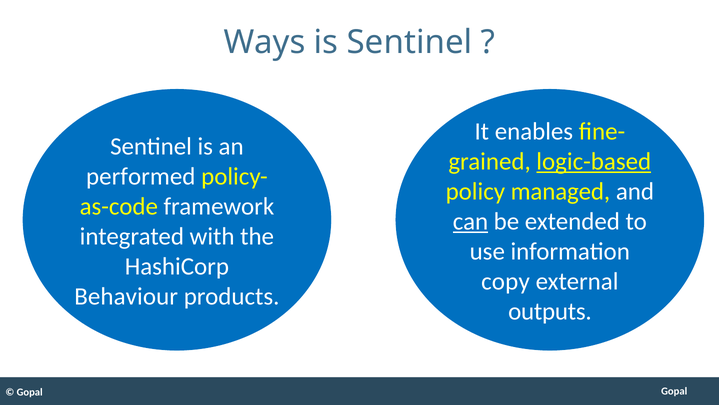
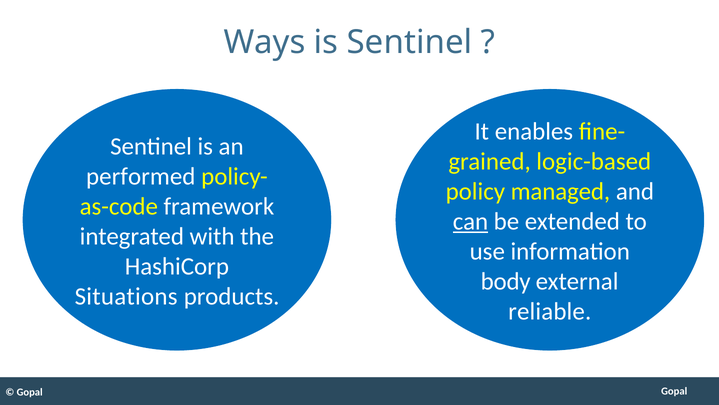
logic-based underline: present -> none (594, 161)
copy: copy -> body (506, 281)
Behaviour: Behaviour -> Situations (126, 296)
outputs: outputs -> reliable (550, 311)
